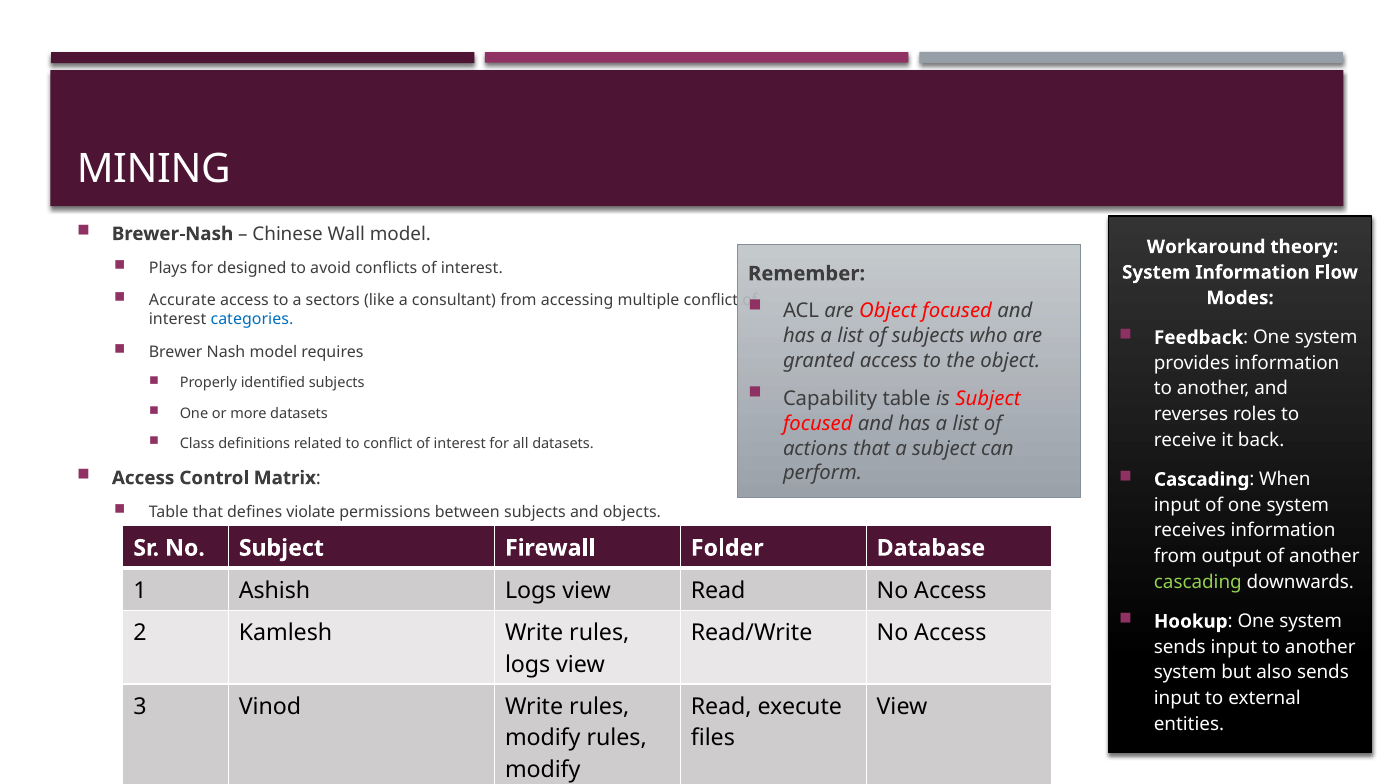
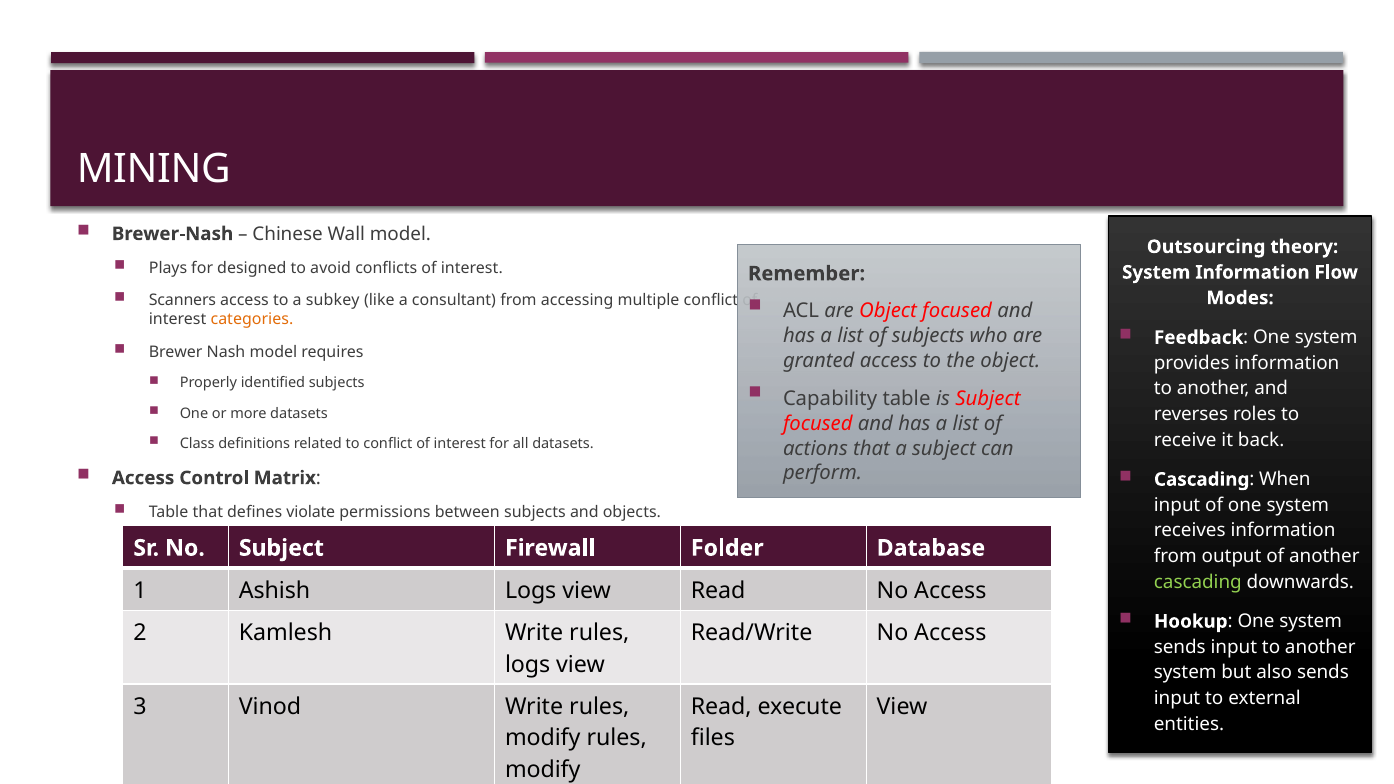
Workaround: Workaround -> Outsourcing (1206, 247)
Accurate: Accurate -> Scanners (183, 300)
sectors: sectors -> subkey (333, 300)
categories colour: blue -> orange (252, 320)
